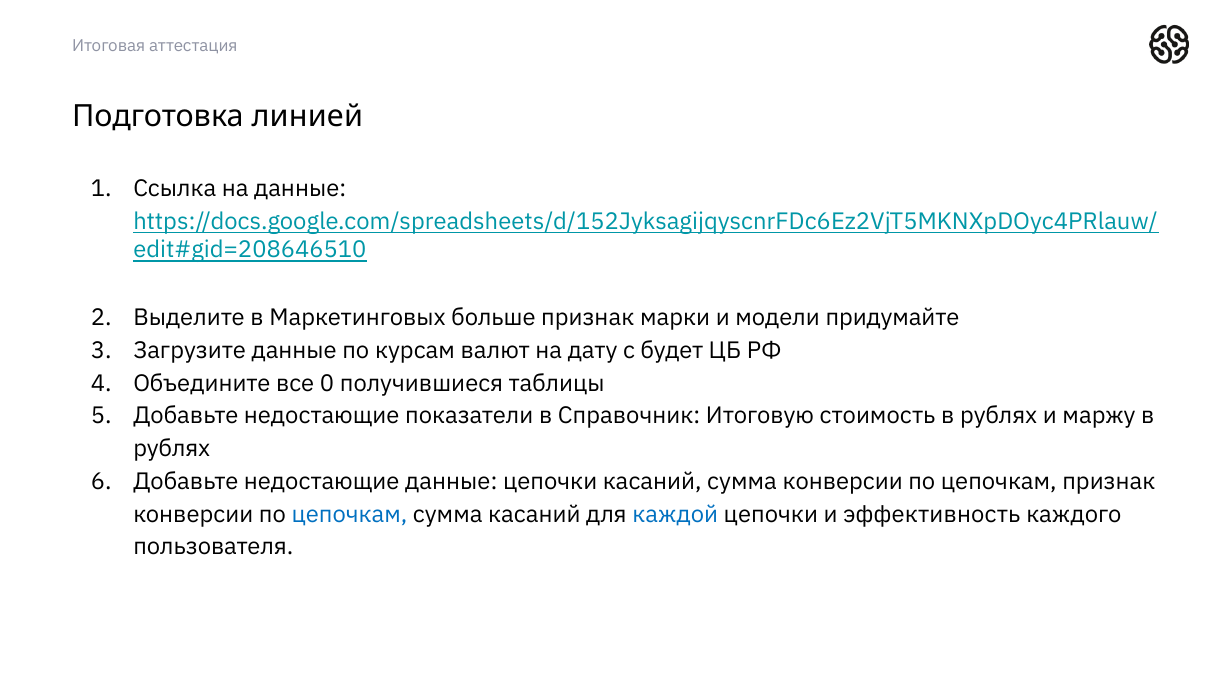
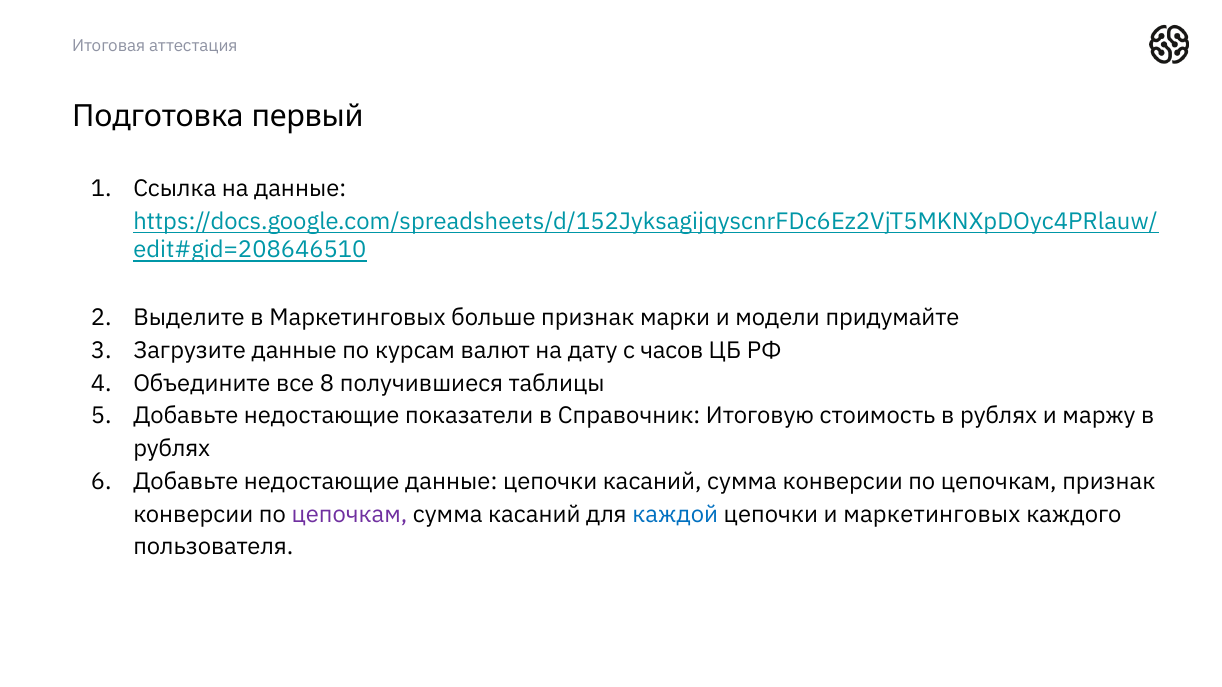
линией: линией -> первый (308, 117)
будет: будет -> часов (672, 351)
0: 0 -> 8 (327, 384)
цепочкам colour: blue -> purple (349, 515)
и эффективность: эффективность -> маркетинговых (932, 515)
